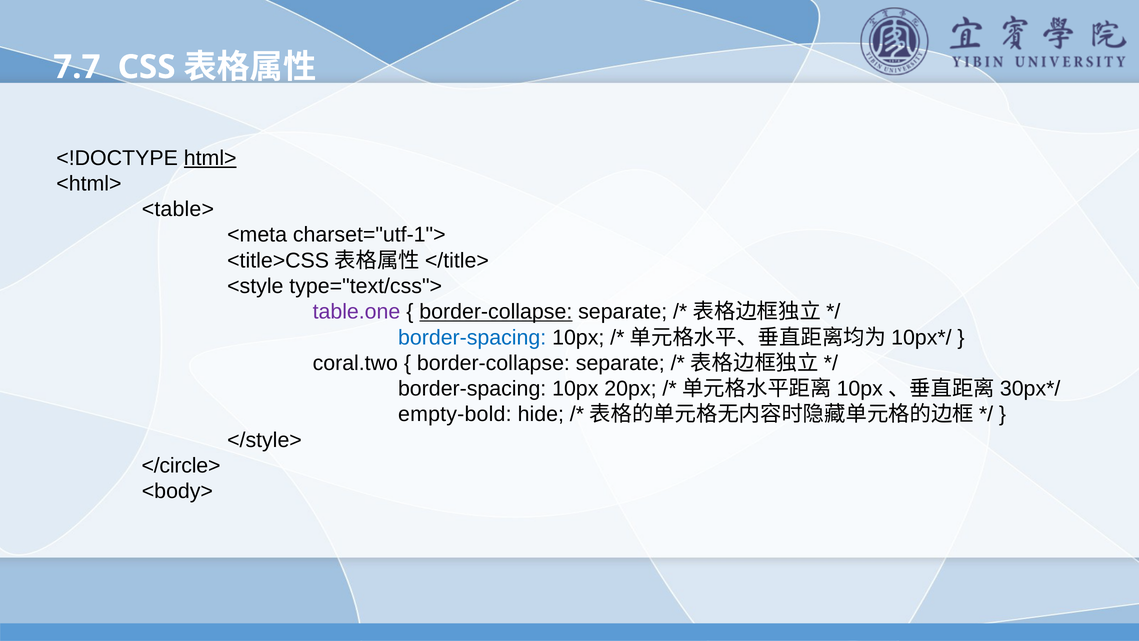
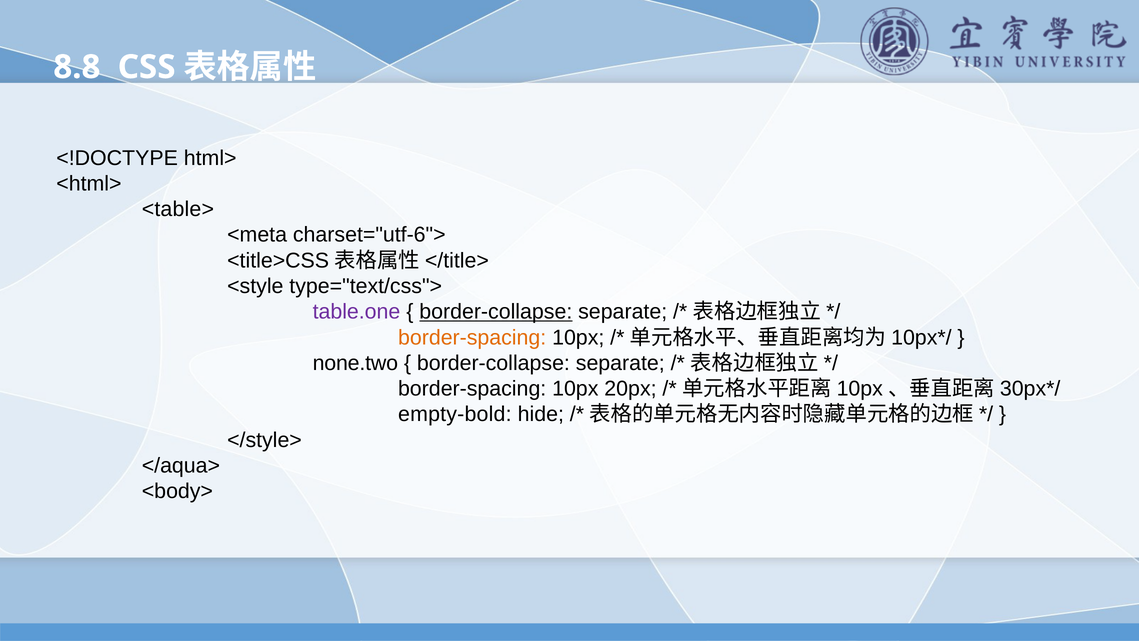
7.7: 7.7 -> 8.8 (77, 67)
html> underline: present -> none (210, 158)
charset="utf-1">: charset="utf-1"> -> charset="utf-6"> (369, 235)
border-spacing colour: blue -> orange (472, 337)
coral.two: coral.two -> none.two (355, 363)
</circle>: </circle> -> </aqua> (181, 465)
